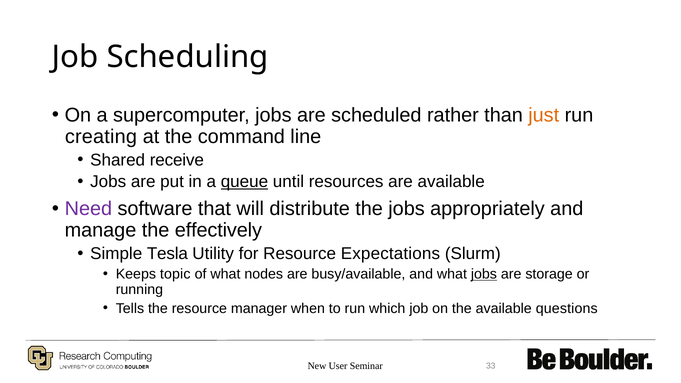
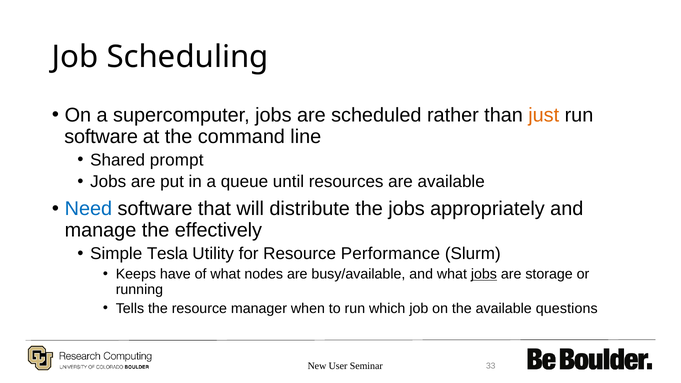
creating: creating -> software (101, 137)
receive: receive -> prompt (177, 160)
queue underline: present -> none (244, 182)
Need colour: purple -> blue (88, 209)
Expectations: Expectations -> Performance (390, 254)
topic: topic -> have (175, 274)
